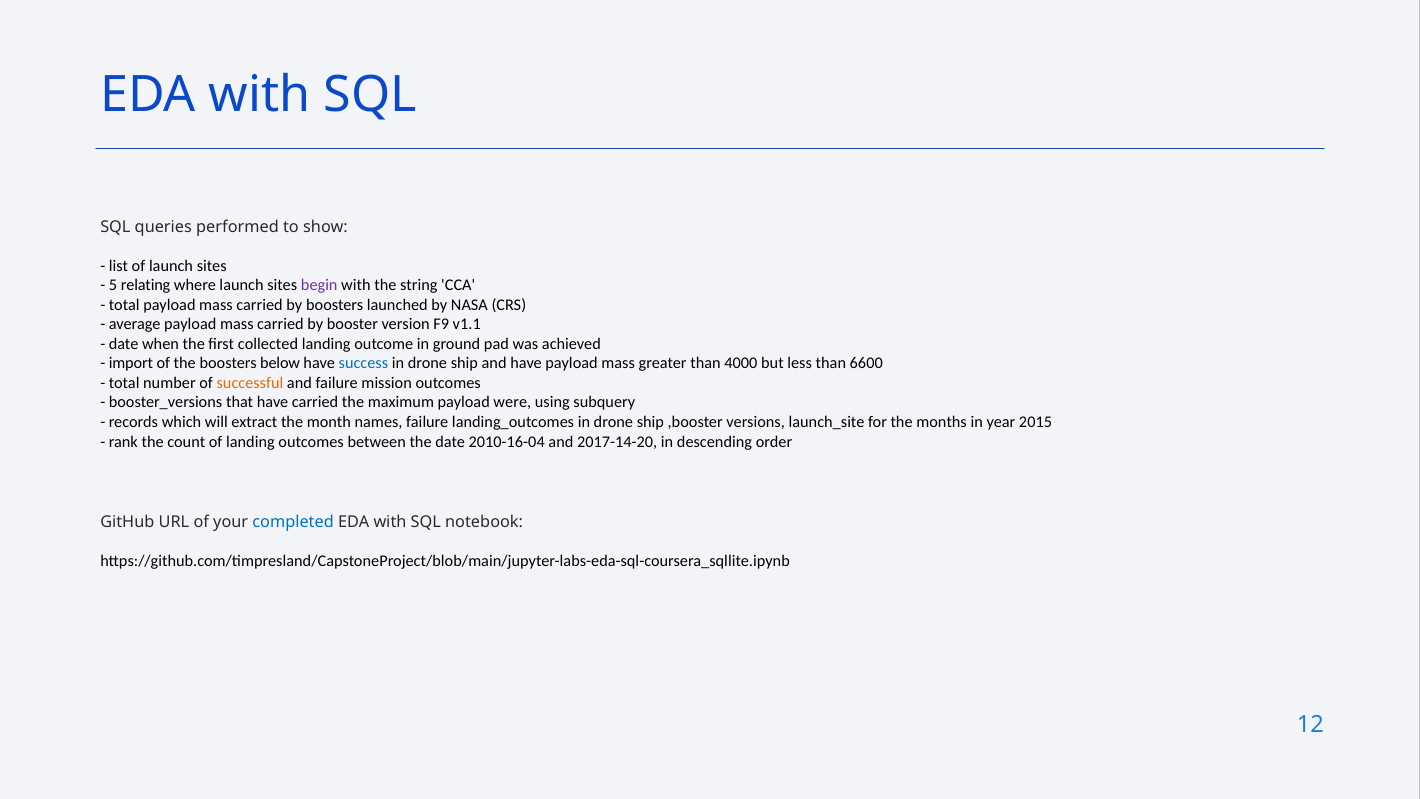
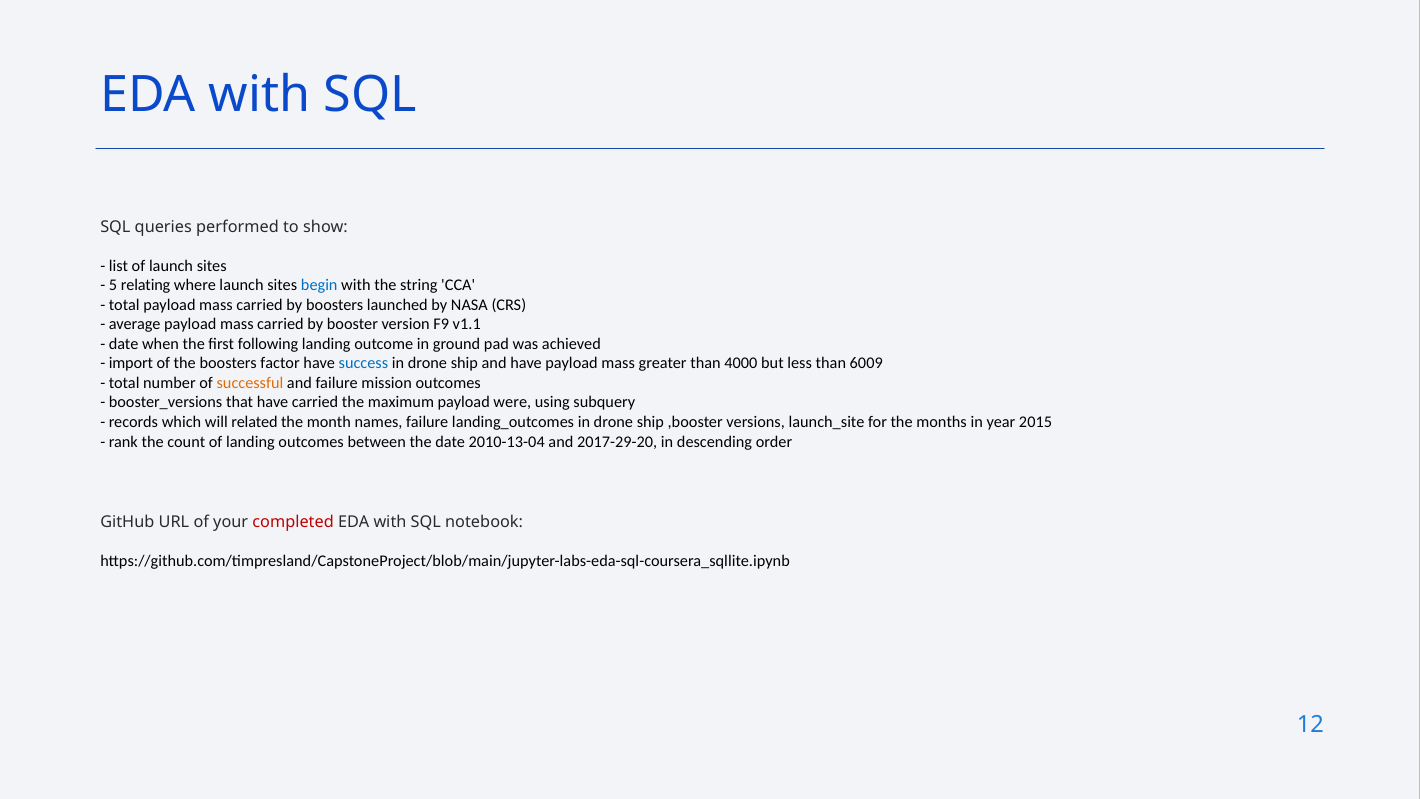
begin colour: purple -> blue (319, 285)
collected: collected -> following (268, 344)
below: below -> factor (280, 363)
6600: 6600 -> 6009 (866, 363)
extract: extract -> related (254, 422)
2010-16-04: 2010-16-04 -> 2010-13-04 (507, 442)
2017-14-20: 2017-14-20 -> 2017-29-20 (617, 442)
completed colour: blue -> red (293, 522)
